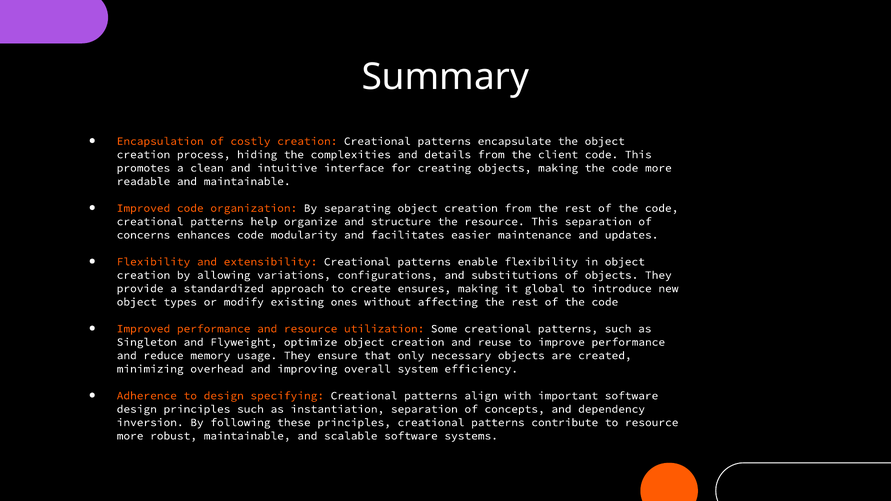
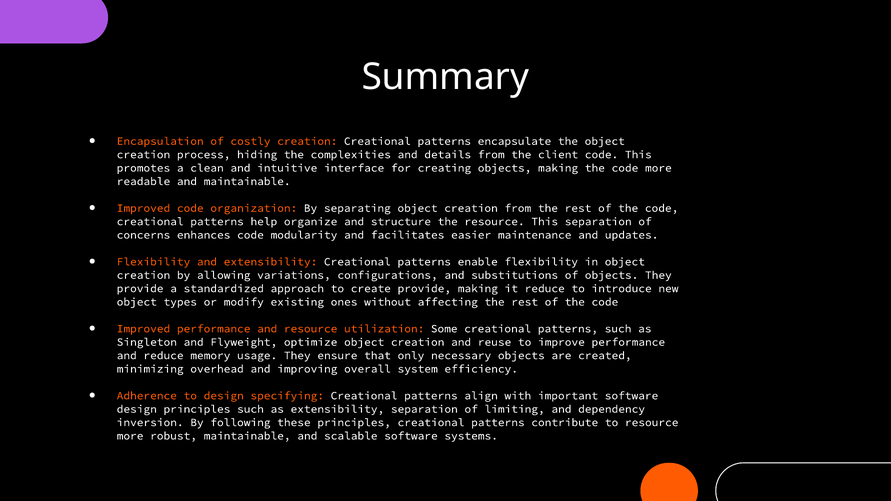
create ensures: ensures -> provide (424, 289)
it global: global -> reduce (545, 289)
as instantiation: instantiation -> extensibility (337, 409)
concepts: concepts -> limiting (515, 409)
